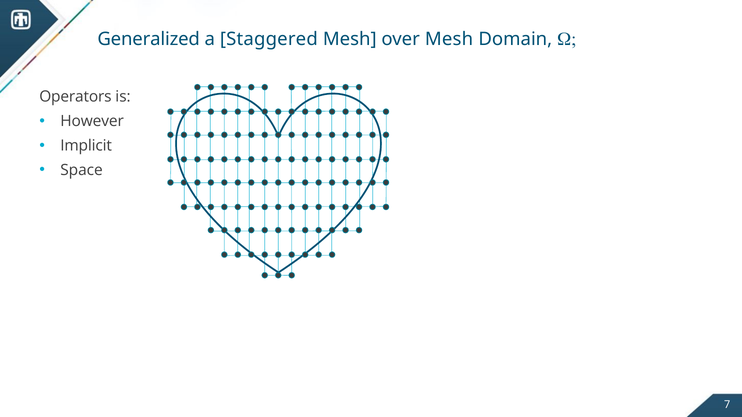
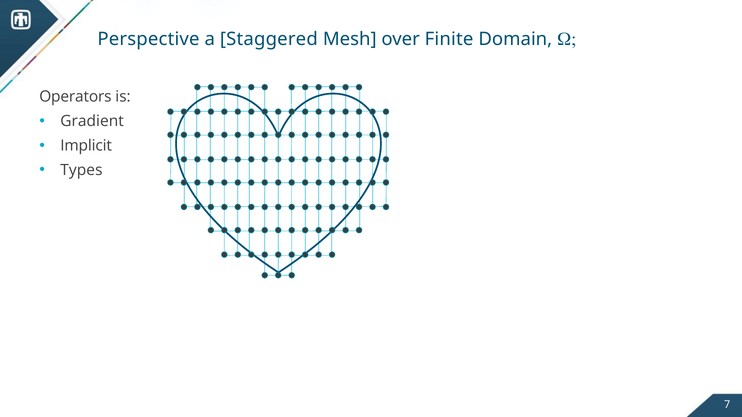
Generalized: Generalized -> Perspective (148, 39)
over Mesh: Mesh -> Finite (449, 39)
However: However -> Gradient (92, 121)
Space: Space -> Types (81, 170)
